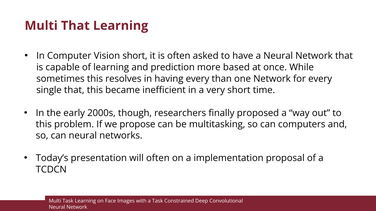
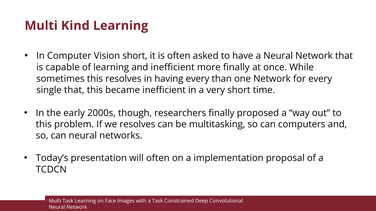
Multi That: That -> Kind (75, 26)
and prediction: prediction -> inefficient (173, 67)
more based: based -> finally (236, 67)
we propose: propose -> resolves (137, 125)
